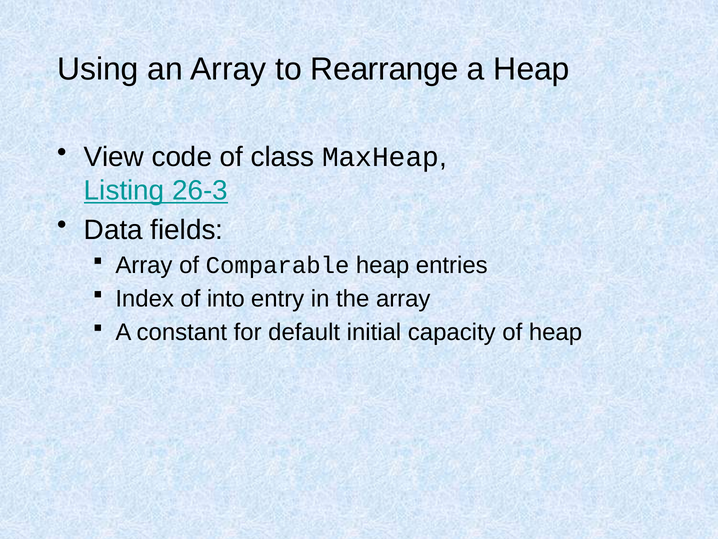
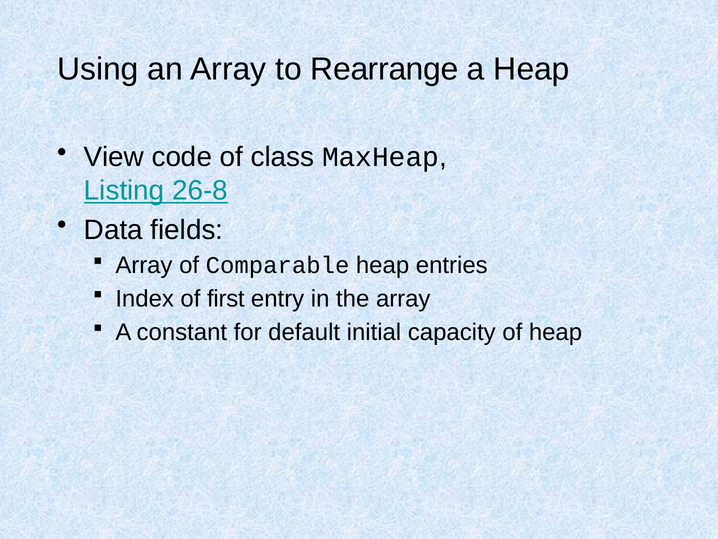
26-3: 26-3 -> 26-8 (200, 190)
into: into -> first (226, 299)
